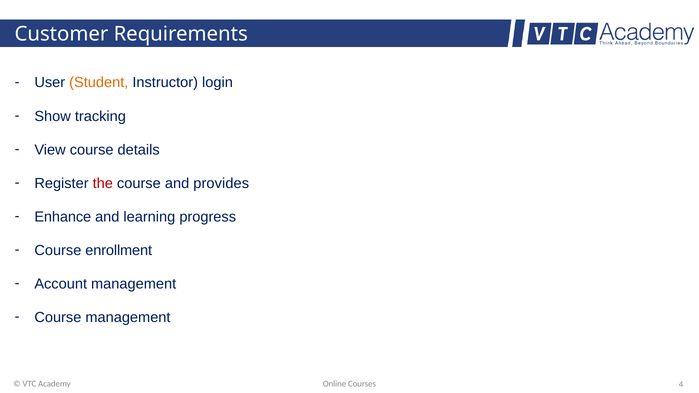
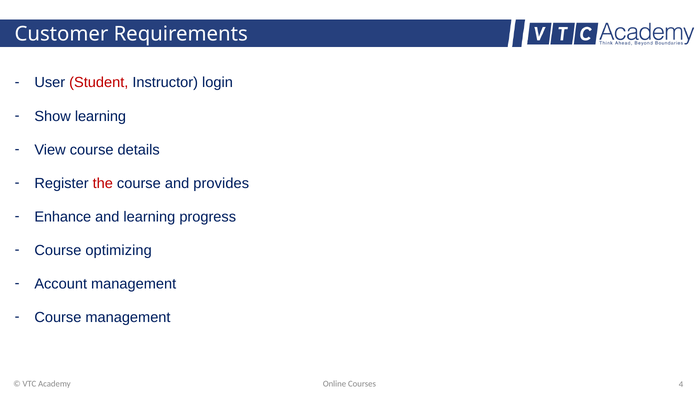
Student colour: orange -> red (99, 83)
Show tracking: tracking -> learning (100, 116)
enrollment: enrollment -> optimizing (119, 250)
